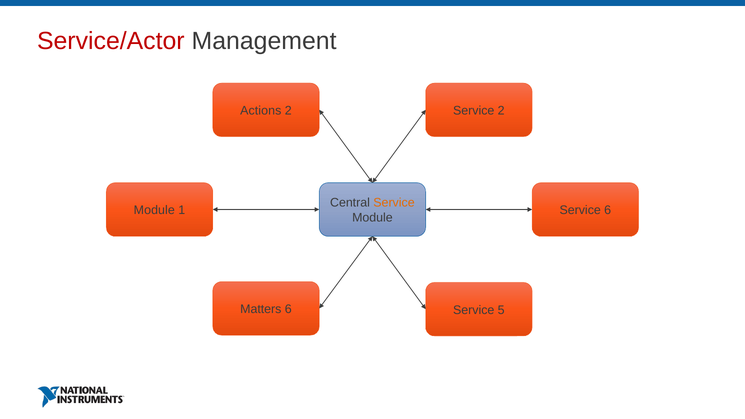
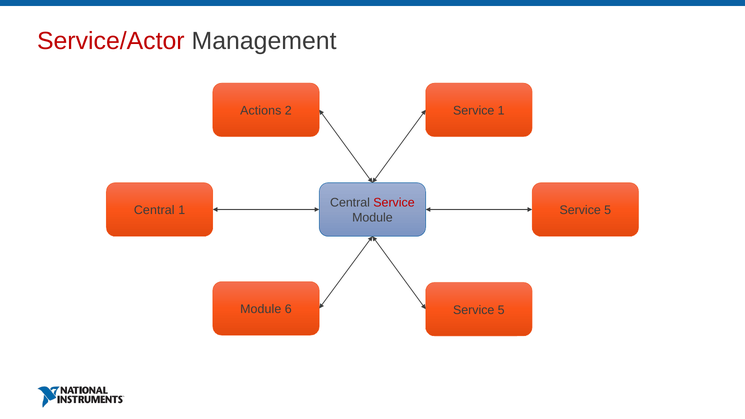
Service 2: 2 -> 1 (501, 111)
Service colour: orange -> red (394, 203)
Module: Module -> Central (154, 210)
6: 6 -> 5 (608, 210)
Matters: Matters -> Module (261, 309)
